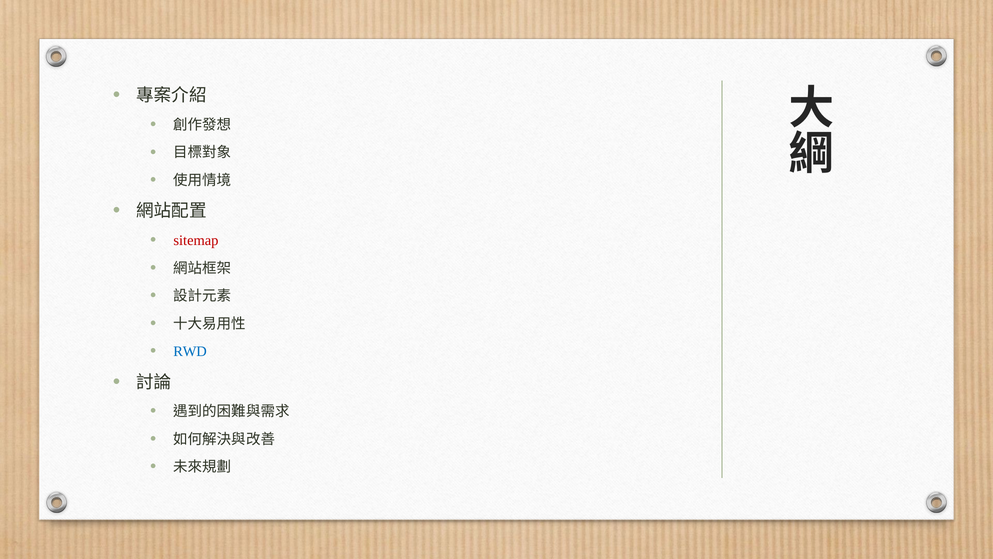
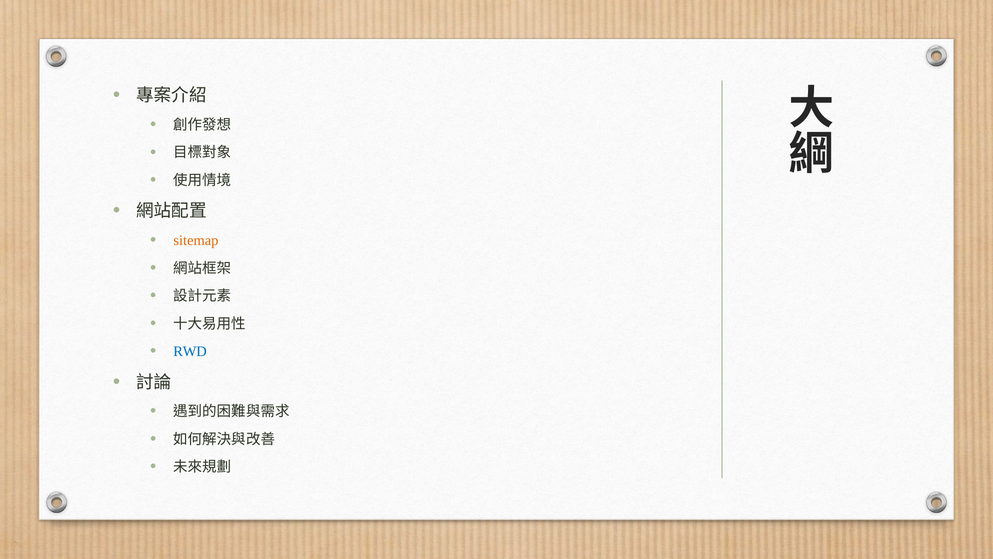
sitemap colour: red -> orange (196, 240)
